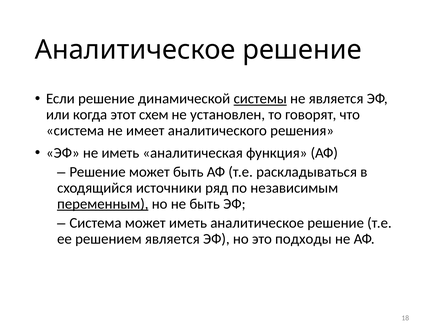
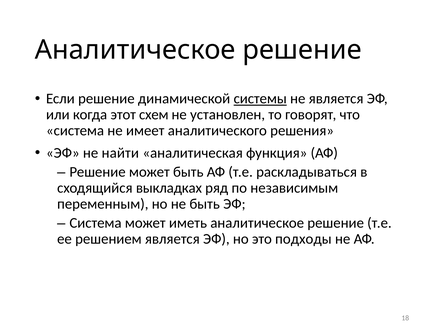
не иметь: иметь -> найти (120, 153)
источники: источники -> выкладках (169, 188)
переменным underline: present -> none (103, 204)
